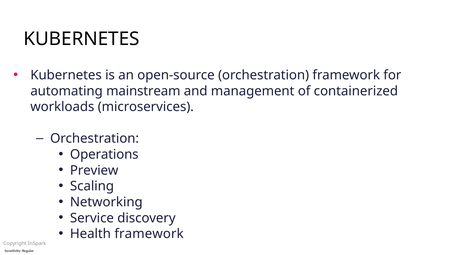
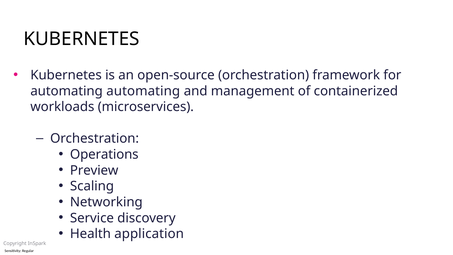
automating mainstream: mainstream -> automating (143, 91)
Health framework: framework -> application (149, 234)
